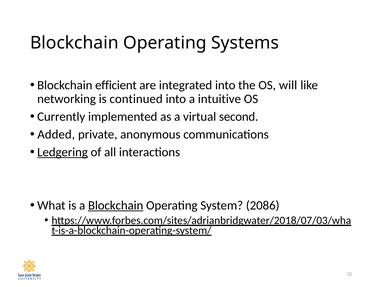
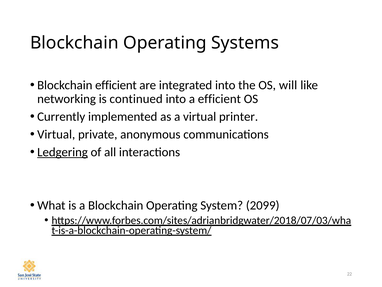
a intuitive: intuitive -> efficient (219, 99)
second: second -> printer (239, 116)
Added: Added -> Virtual (56, 134)
Blockchain underline: present -> none (116, 205)
2086: 2086 -> 2099 (263, 205)
